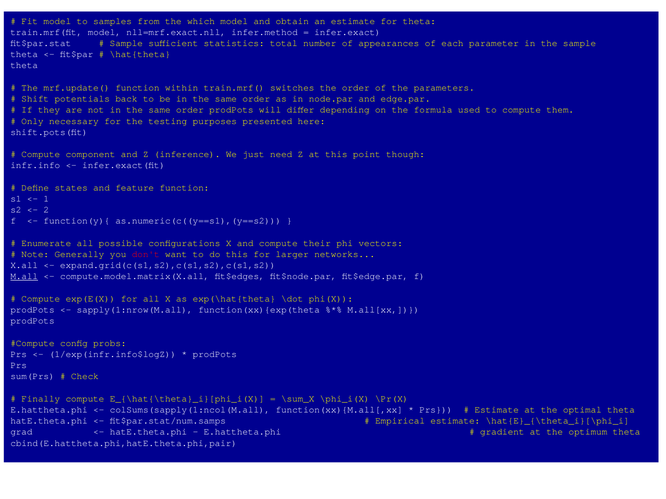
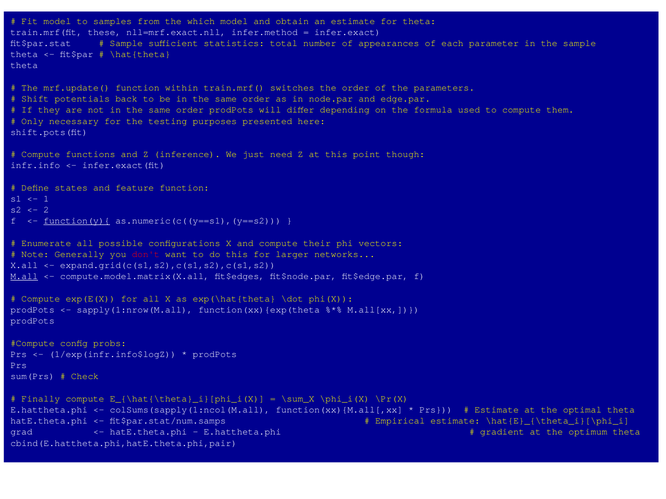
train.mrf(fit model: model -> these (104, 32)
component: component -> functions (91, 154)
function(y){ underline: none -> present (77, 221)
